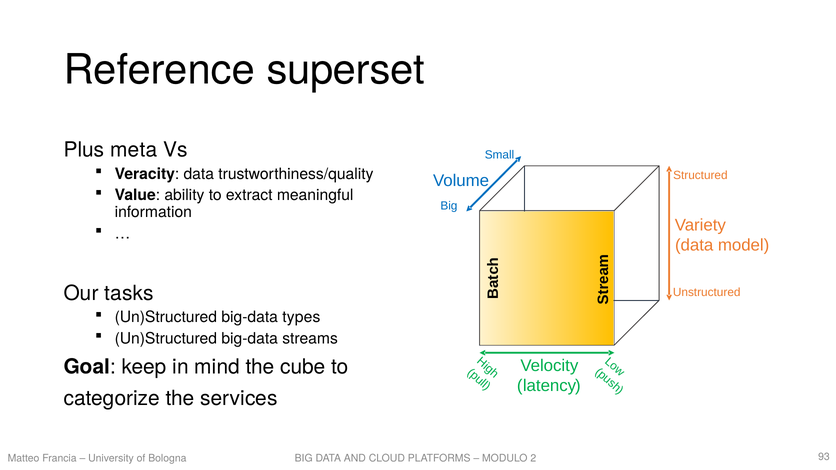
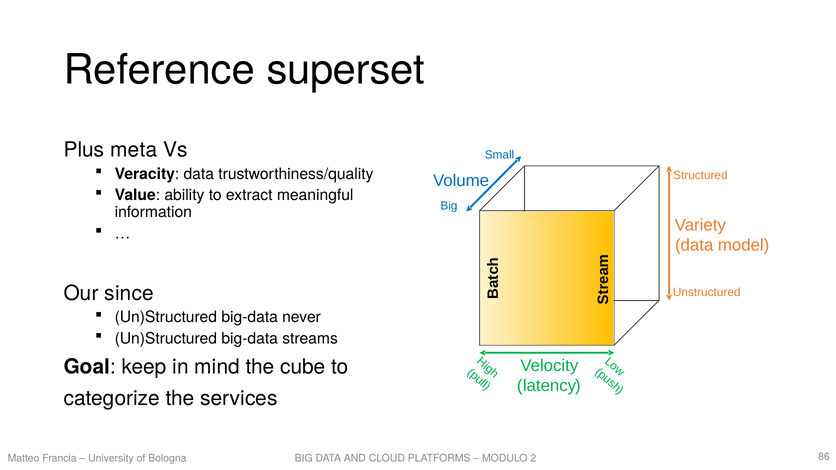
tasks: tasks -> since (129, 293)
types: types -> never (302, 317)
93: 93 -> 86 (824, 457)
